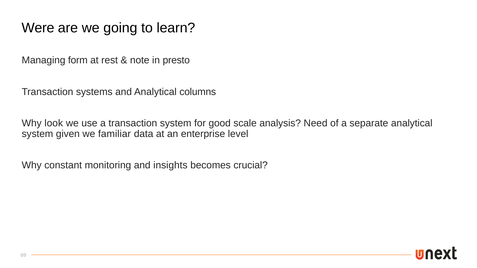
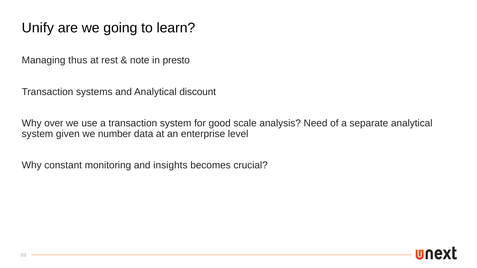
Were: Were -> Unify (38, 28)
form: form -> thus (78, 60)
columns: columns -> discount (198, 92)
look: look -> over (54, 123)
familiar: familiar -> number (115, 134)
